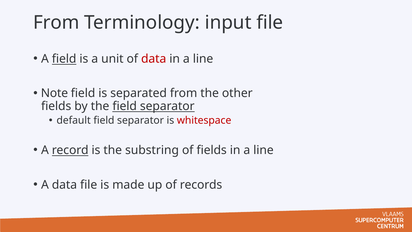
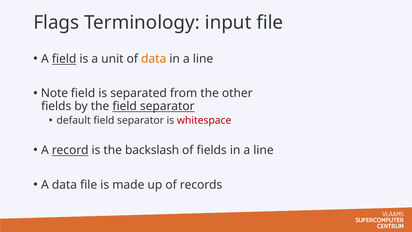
From: From -> Flags (56, 23)
data colour: red -> orange (154, 59)
substring: substring -> backslash (152, 150)
